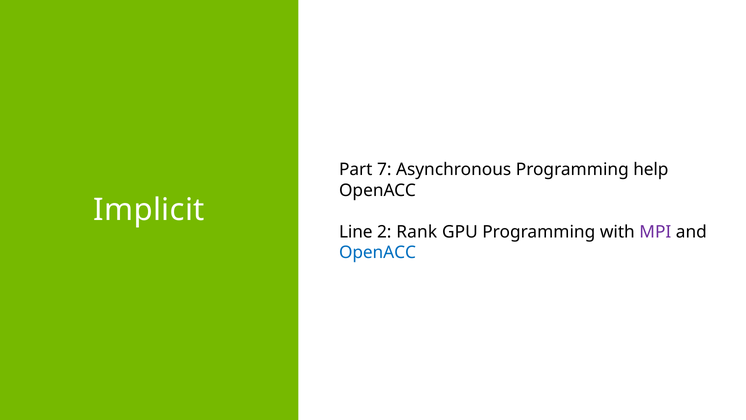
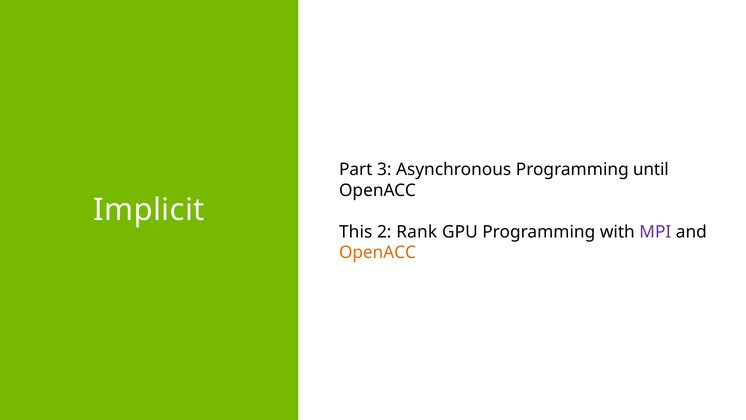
7: 7 -> 3 (384, 170)
help: help -> until (651, 170)
Line: Line -> This (356, 232)
OpenACC colour: blue -> orange (377, 252)
